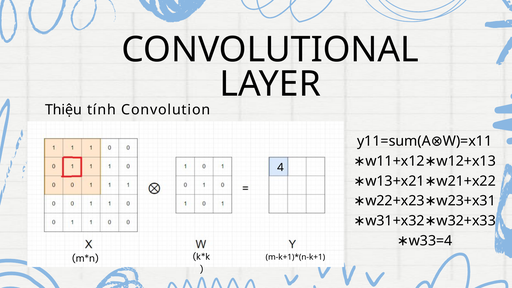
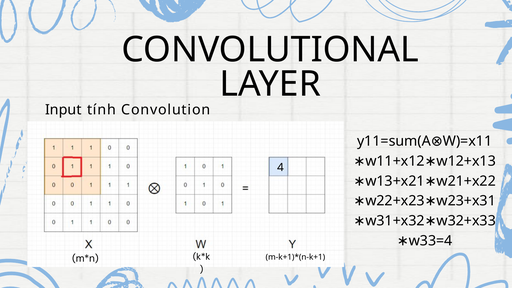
Thiệu: Thiệu -> Input (63, 110)
